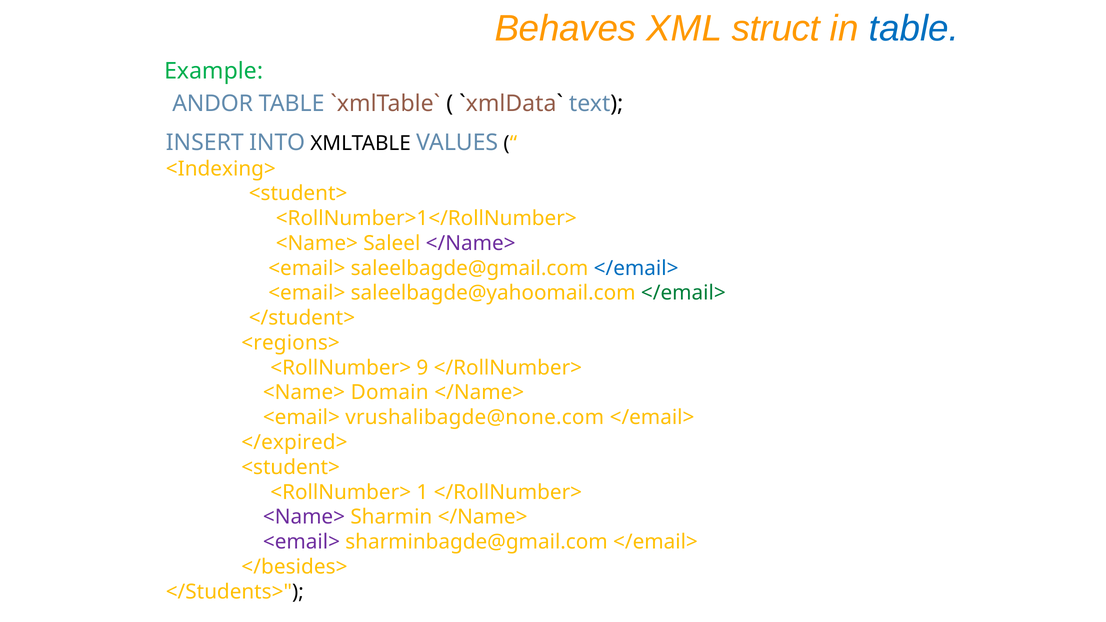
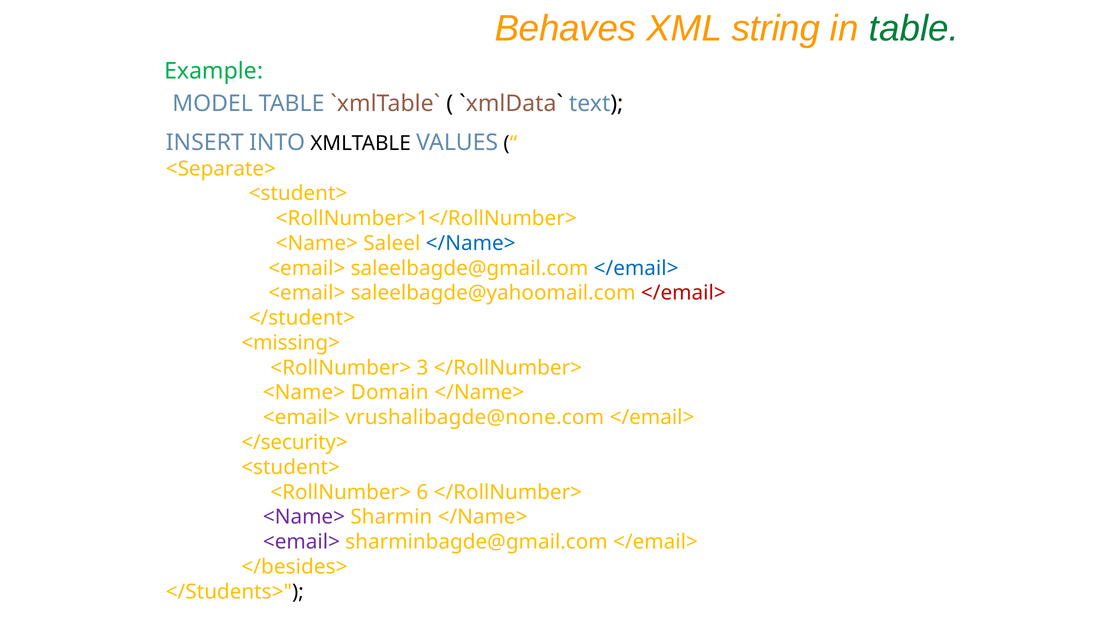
struct: struct -> string (776, 29)
table colour: blue -> green (914, 29)
ANDOR: ANDOR -> MODEL (213, 104)
<Indexing>: <Indexing> -> <Separate> (221, 169)
</Name> colour: purple -> blue (471, 243)
</email> colour: green -> red (683, 293)
<regions>: <regions> -> <missing> (291, 343)
9: 9 -> 3 (422, 368)
</expired>: </expired> -> </security> (295, 442)
1: 1 -> 6 (422, 492)
